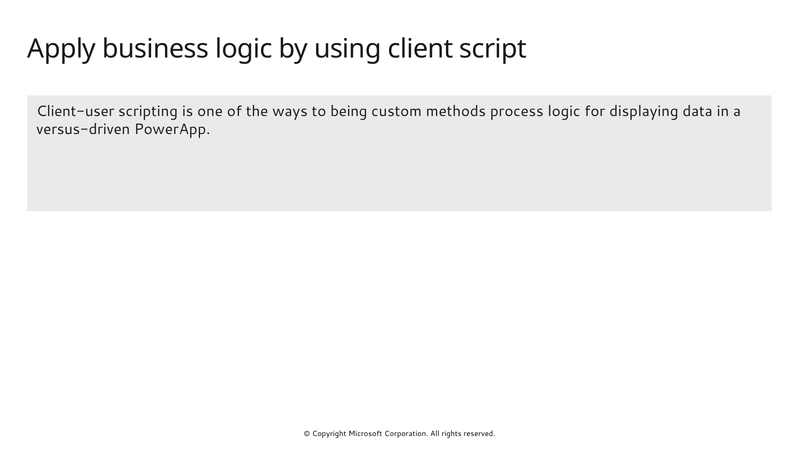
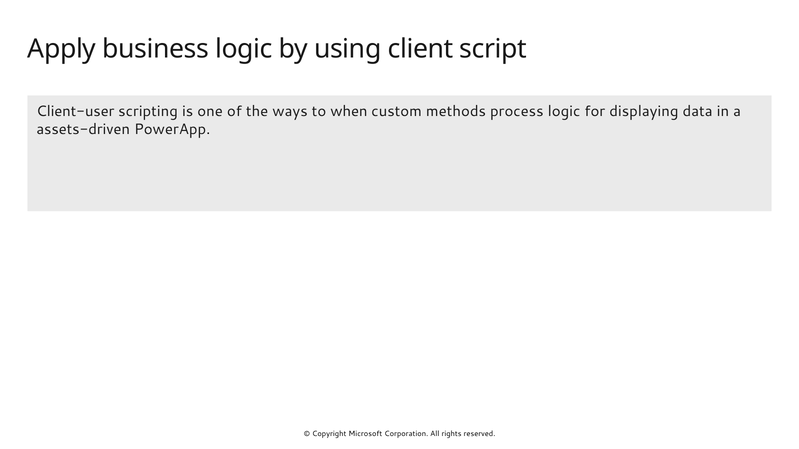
being: being -> when (349, 112)
versus-driven: versus-driven -> assets-driven (83, 129)
